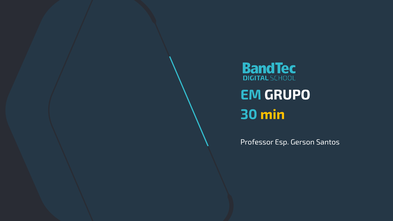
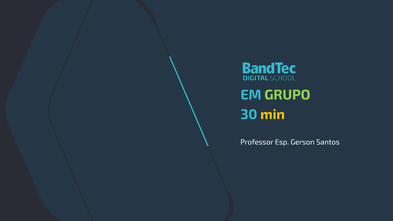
GRUPO colour: white -> light green (287, 95)
